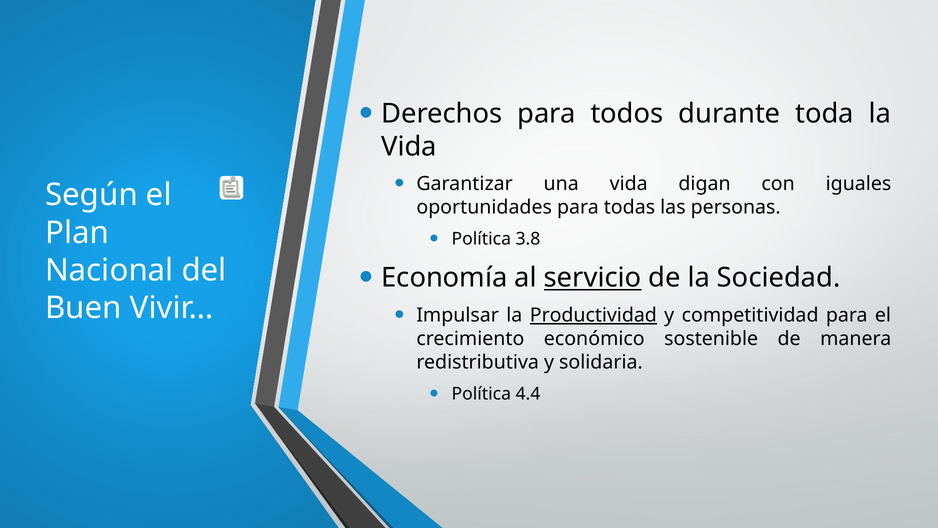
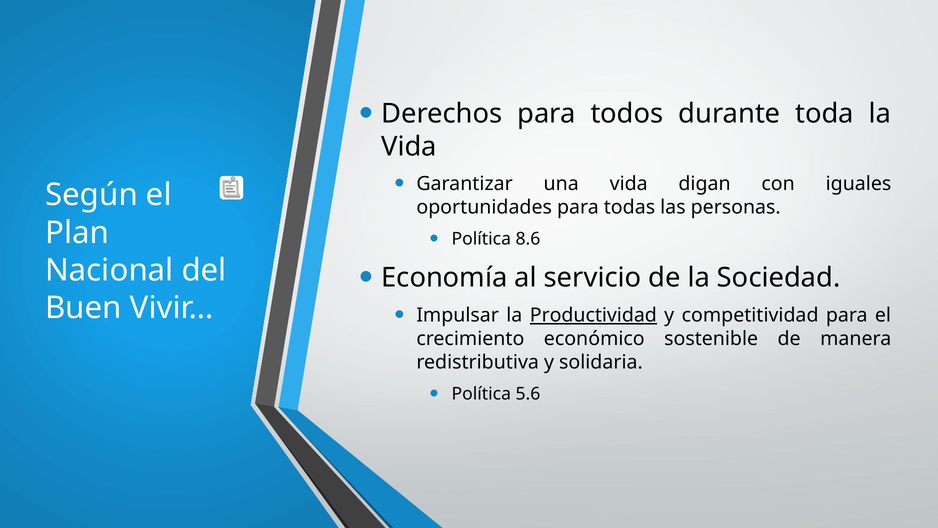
3.8: 3.8 -> 8.6 (528, 239)
servicio underline: present -> none (593, 278)
4.4: 4.4 -> 5.6 (528, 394)
